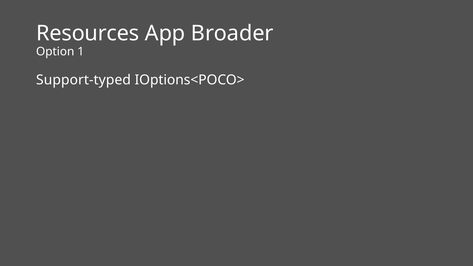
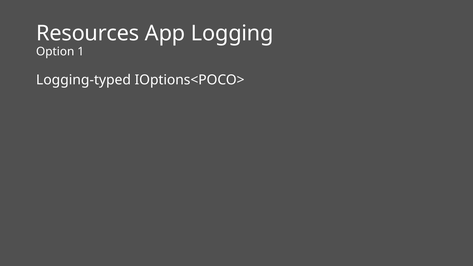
Broader: Broader -> Logging (232, 33)
Support-typed: Support-typed -> Logging-typed (84, 80)
